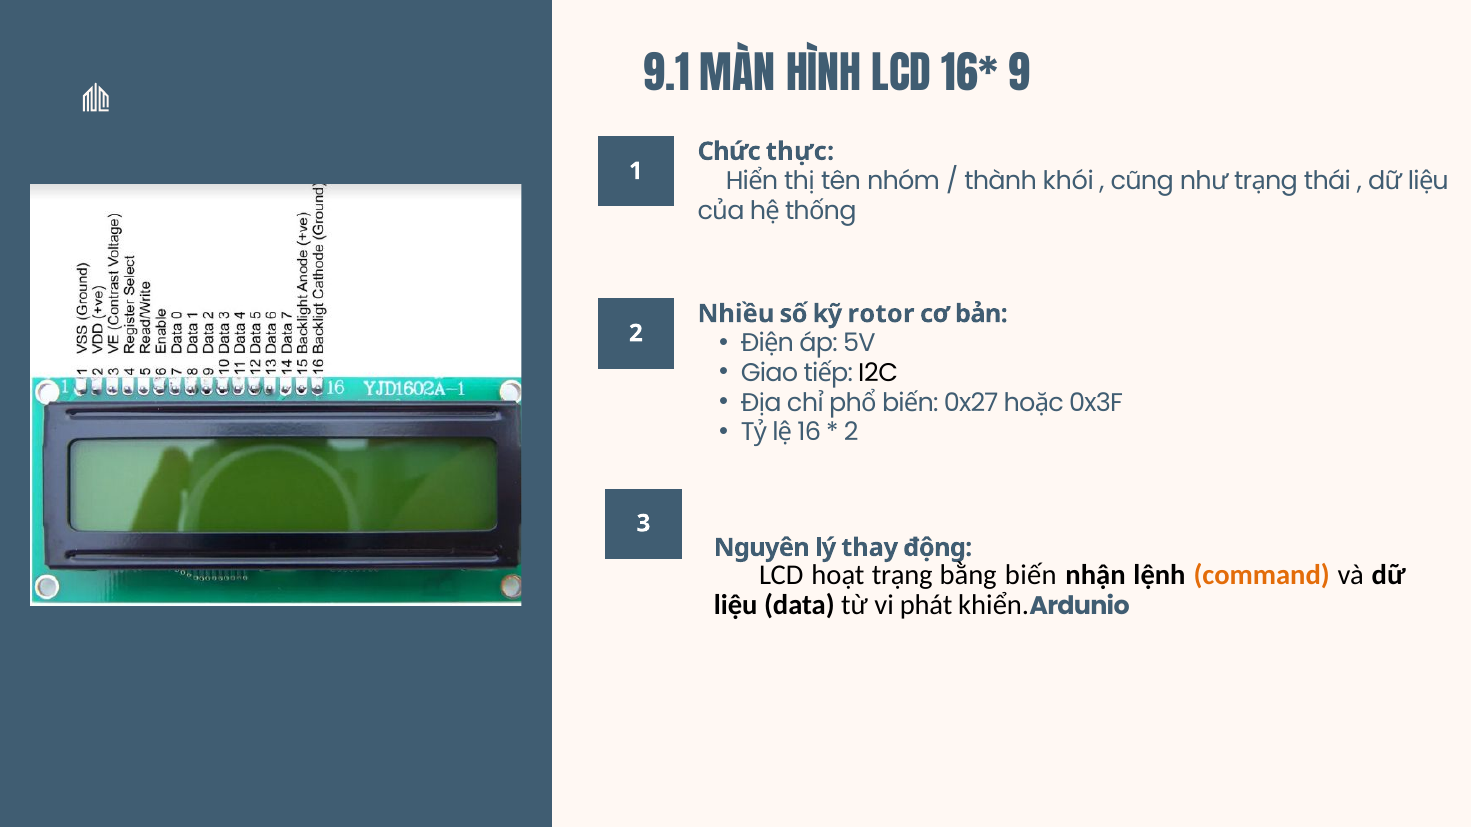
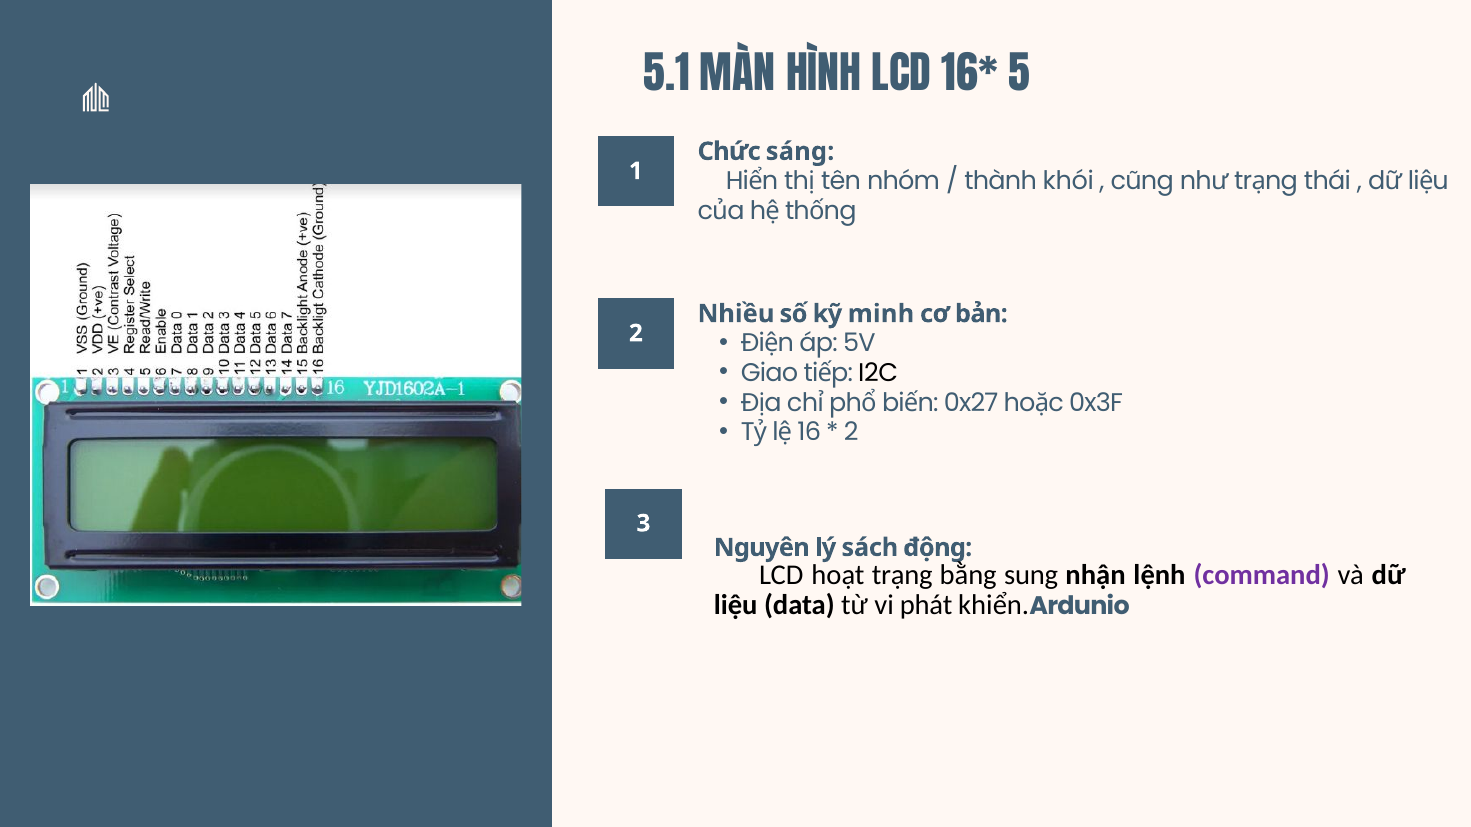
9.1: 9.1 -> 5.1 (667, 76)
9: 9 -> 5 (1019, 76)
thực: thực -> sáng (800, 152)
rotor: rotor -> minh (881, 314)
thay: thay -> sách (870, 548)
biến: biến -> sung (1031, 576)
command colour: orange -> purple (1262, 576)
